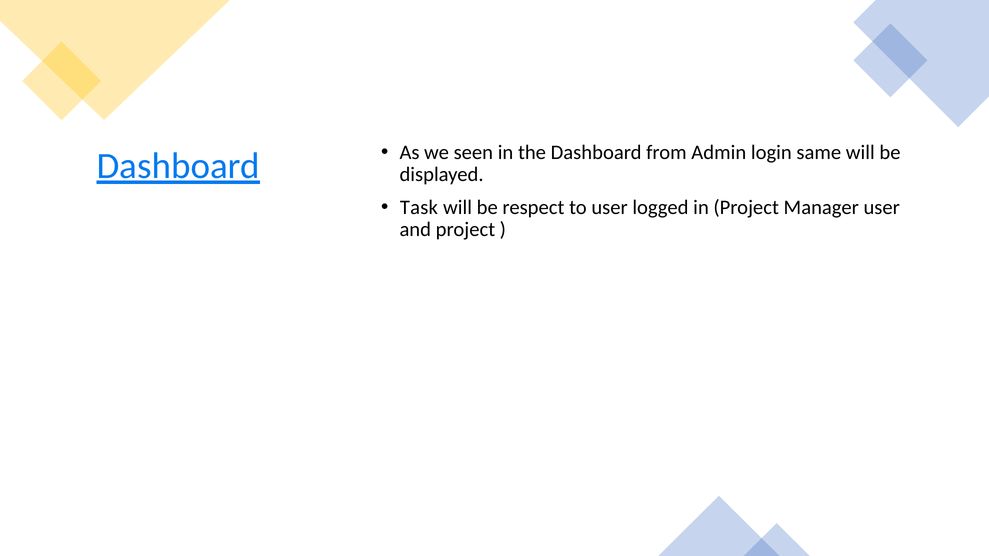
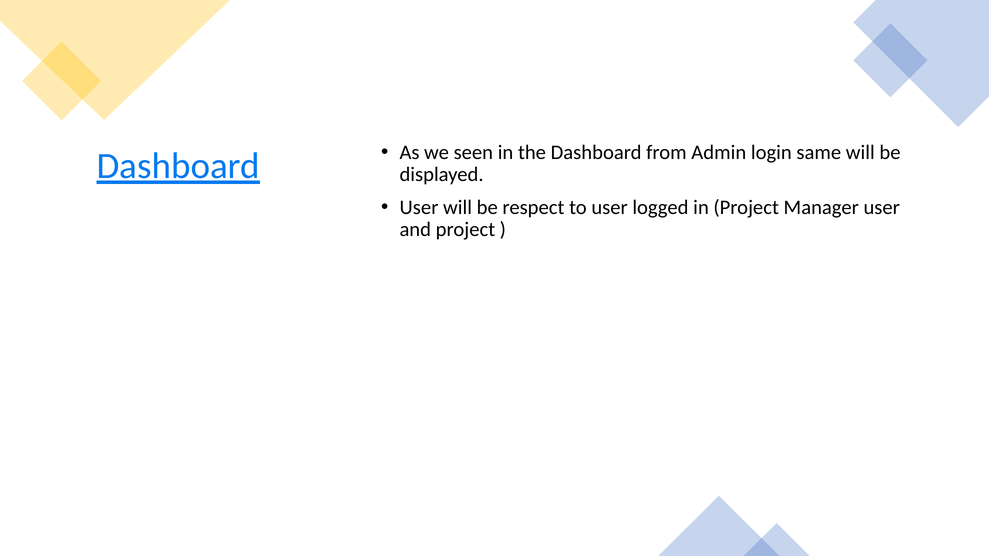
Task: Task -> User (419, 207)
